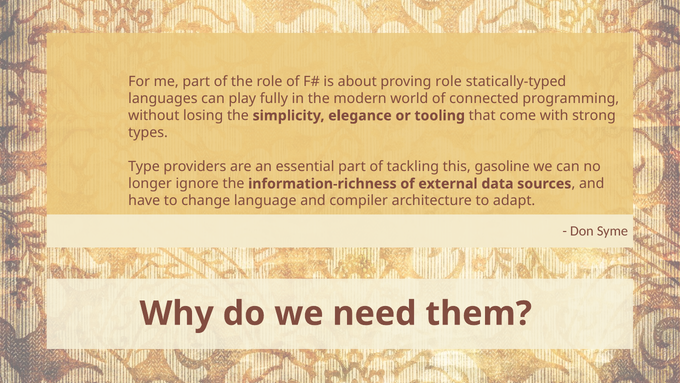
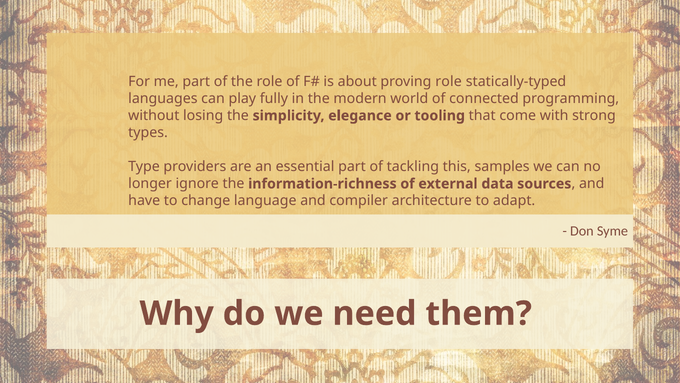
gasoline: gasoline -> samples (502, 167)
